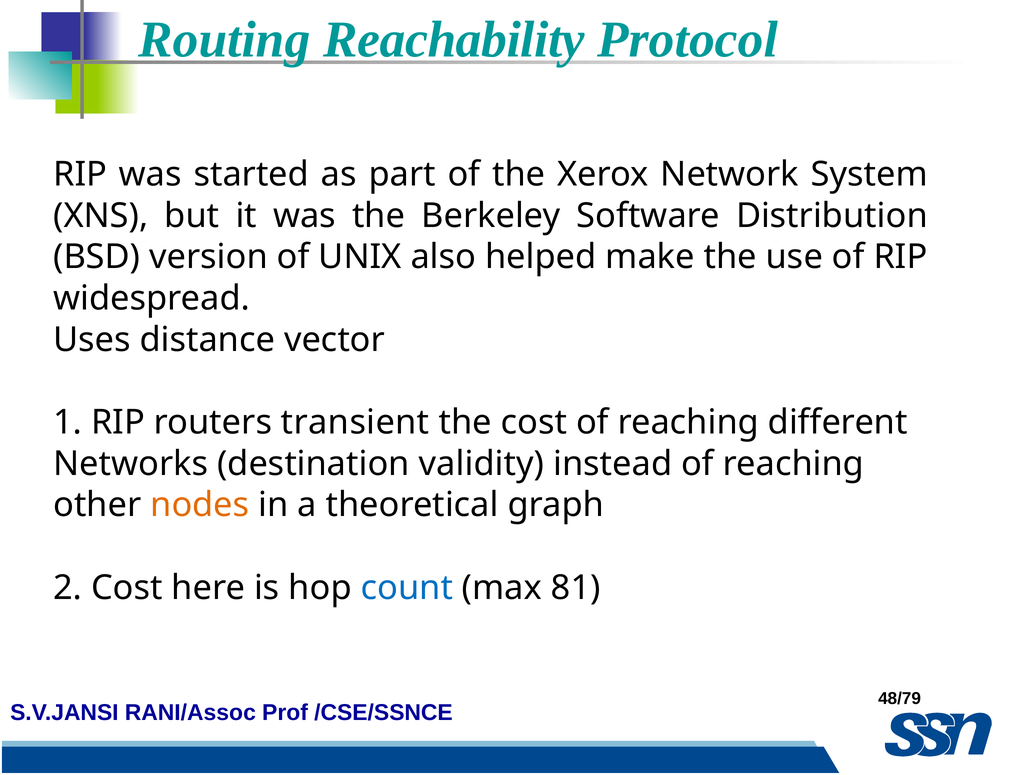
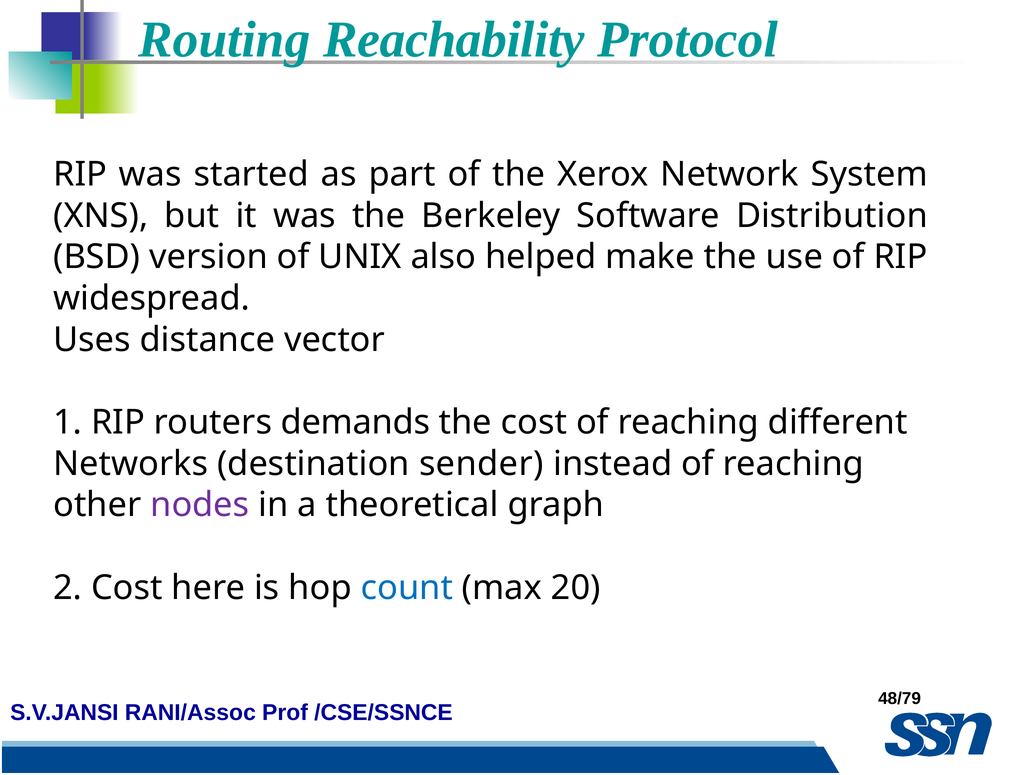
transient: transient -> demands (355, 422)
validity: validity -> sender (481, 464)
nodes colour: orange -> purple (200, 505)
81: 81 -> 20 (576, 587)
